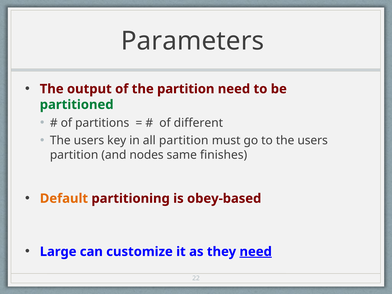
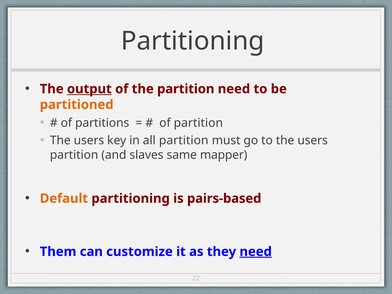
Parameters: Parameters -> Partitioning (193, 41)
output underline: none -> present (89, 89)
partitioned colour: green -> orange (77, 105)
of different: different -> partition (198, 123)
nodes: nodes -> slaves (147, 155)
finishes: finishes -> mapper (224, 155)
obey-based: obey-based -> pairs-based (224, 198)
Large: Large -> Them (58, 252)
